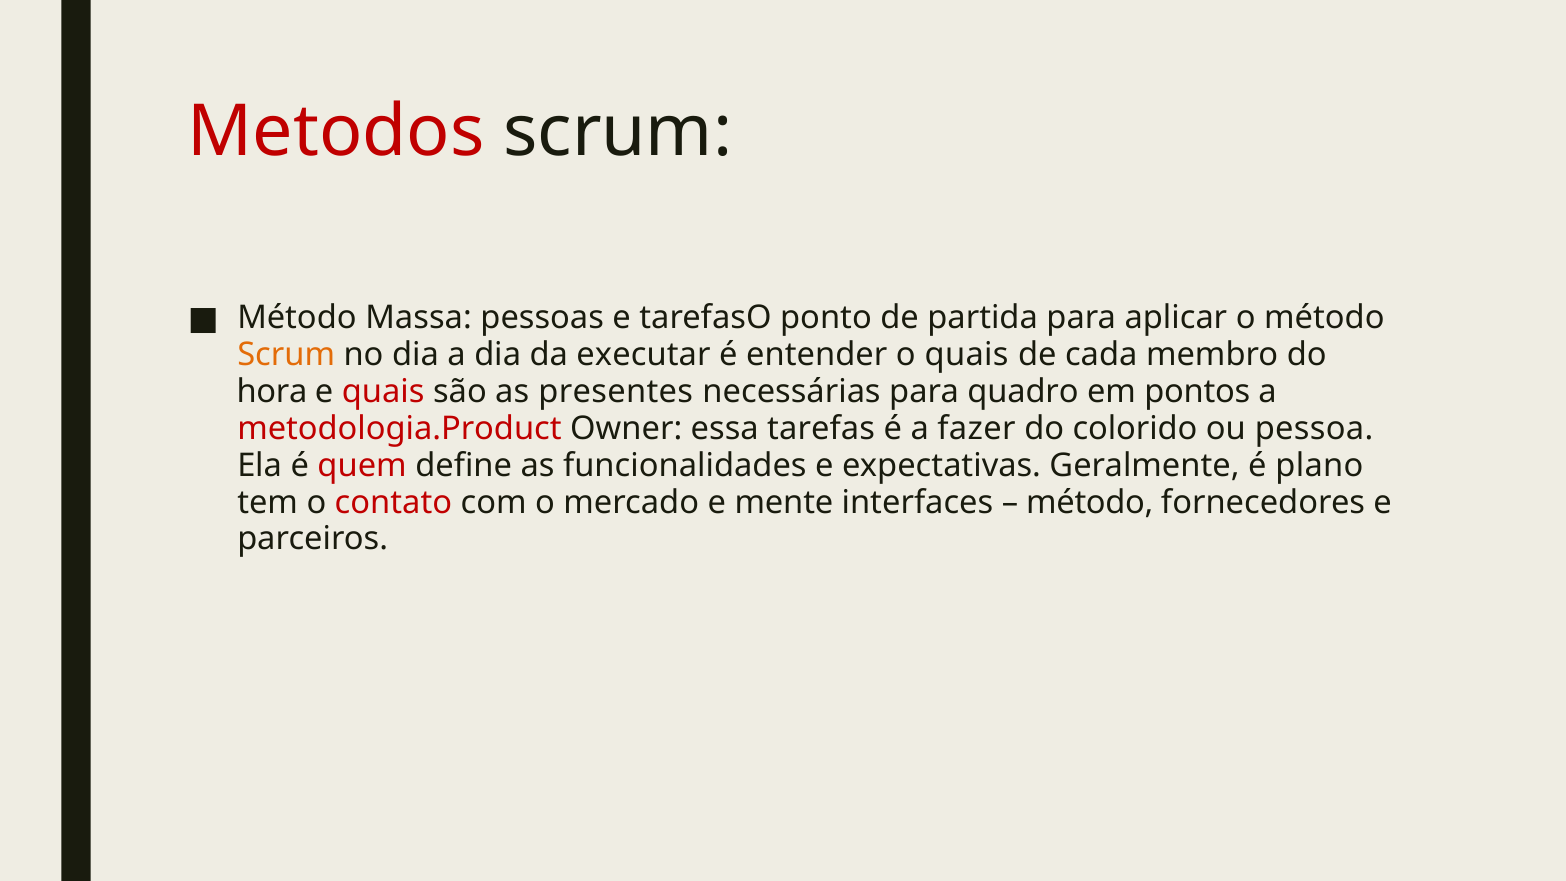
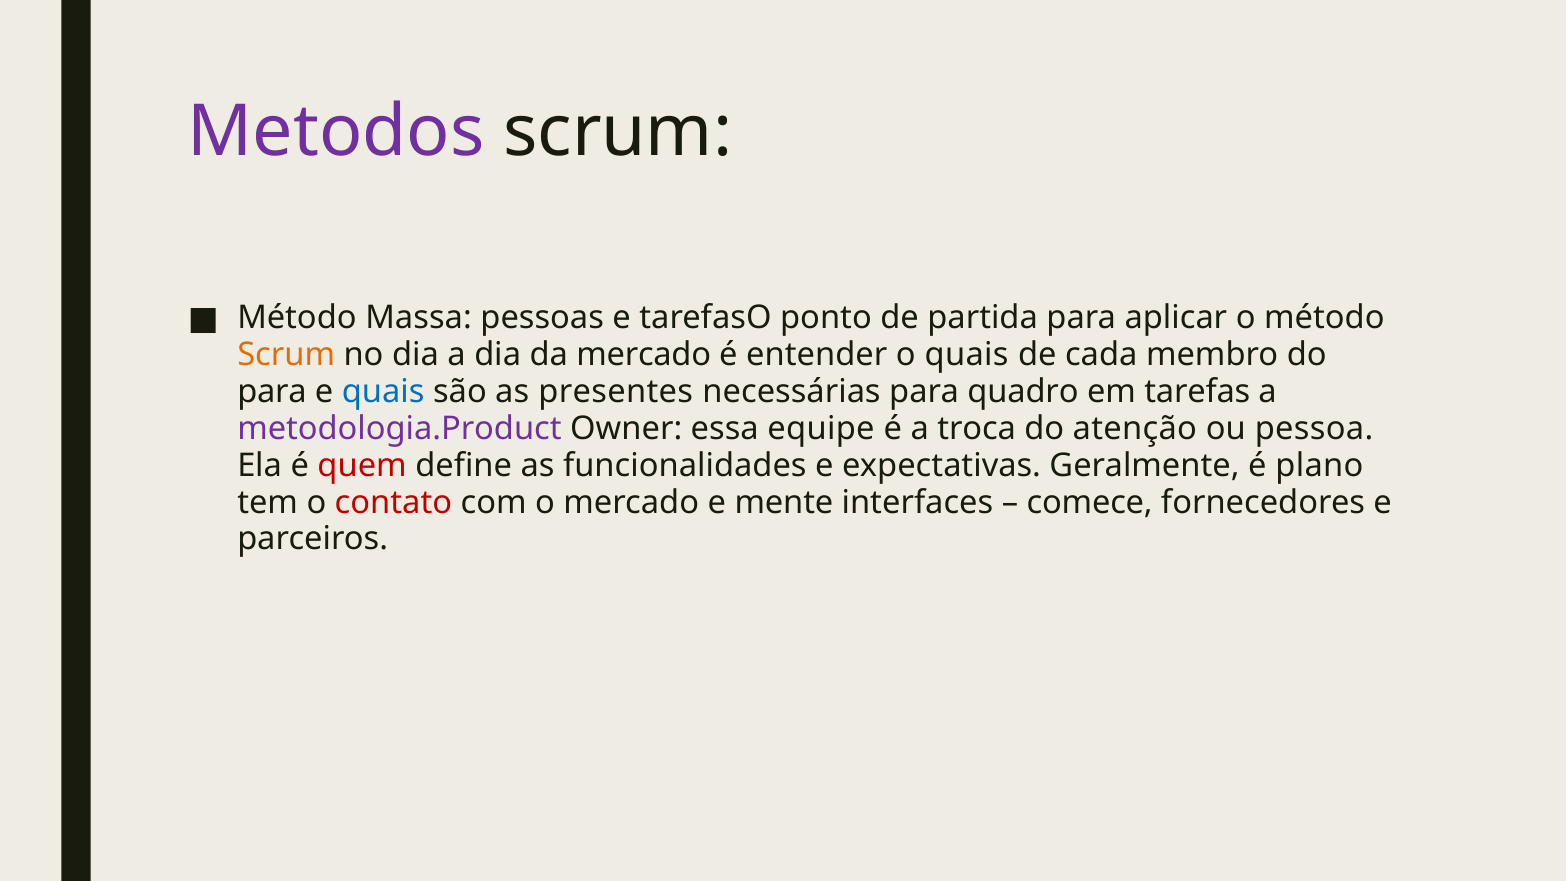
Metodos colour: red -> purple (336, 132)
da executar: executar -> mercado (644, 355)
hora: hora -> para (272, 392)
quais colour: red -> blue (383, 392)
em pontos: pontos -> tarefas (1197, 392)
metodologia.Product colour: red -> purple (399, 429)
essa tarefas: tarefas -> equipe (821, 429)
fazer: fazer -> troca (977, 429)
colorido: colorido -> atenção (1135, 429)
método: método -> comece (1090, 502)
